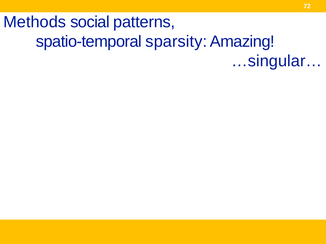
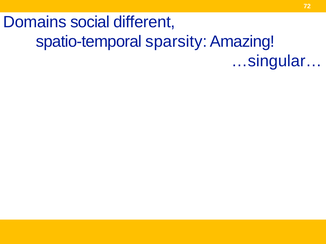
Methods: Methods -> Domains (35, 22)
patterns: patterns -> different (144, 22)
